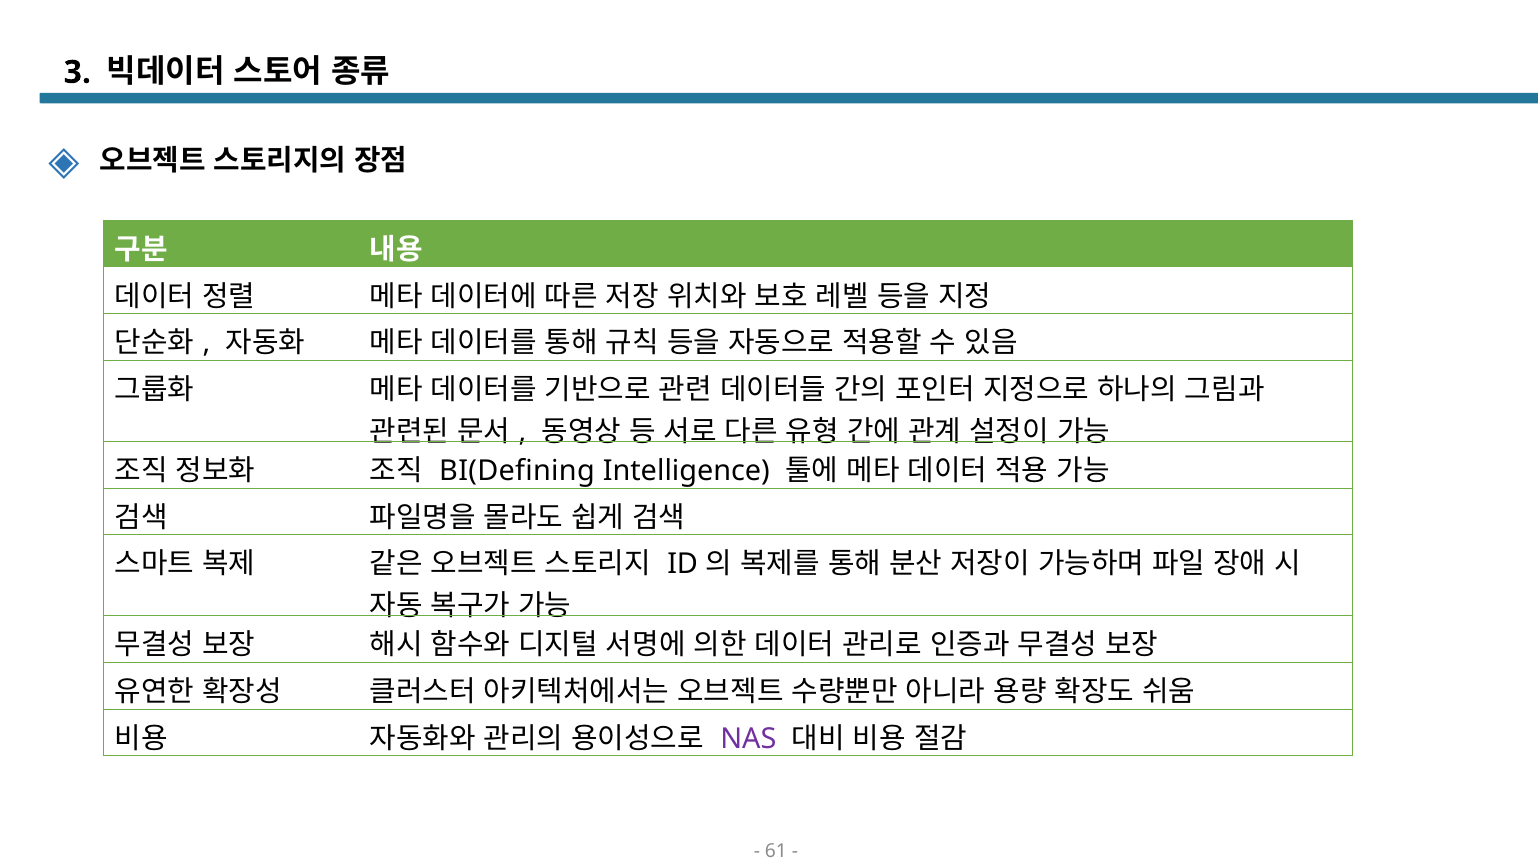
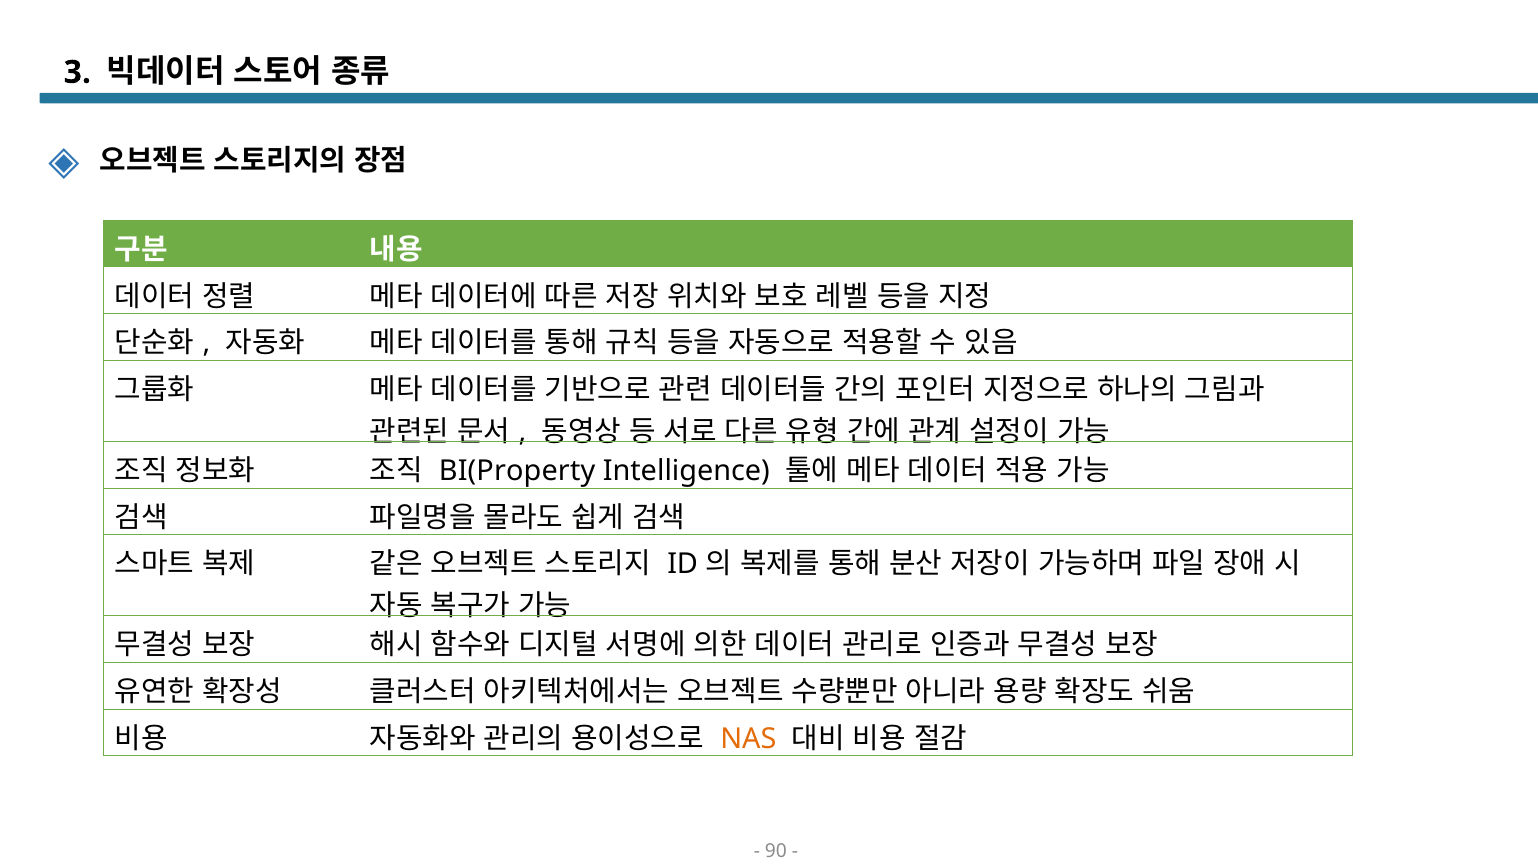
BI(Defining: BI(Defining -> BI(Property (517, 471)
NAS colour: purple -> orange (748, 739)
61: 61 -> 90 (776, 851)
